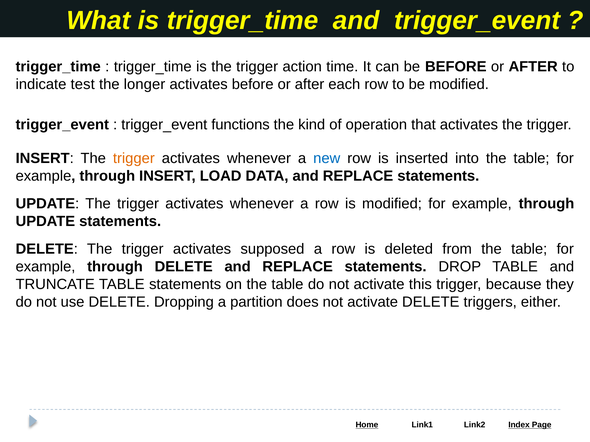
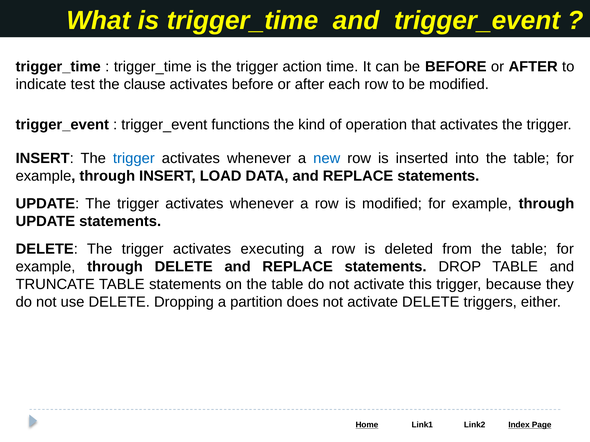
longer: longer -> clause (145, 85)
trigger colour: orange -> blue (134, 159)
supposed: supposed -> executing (272, 249)
